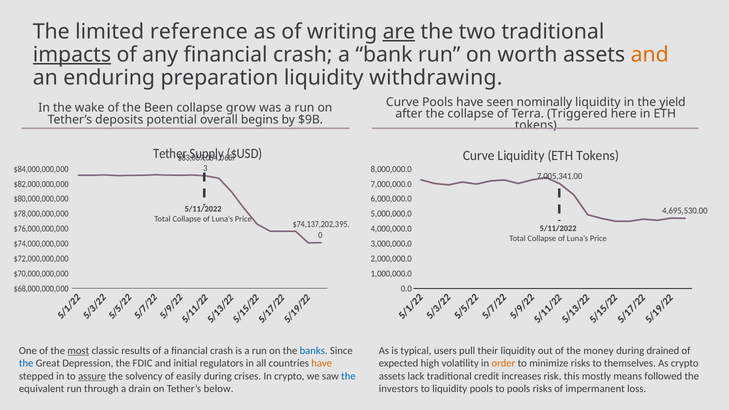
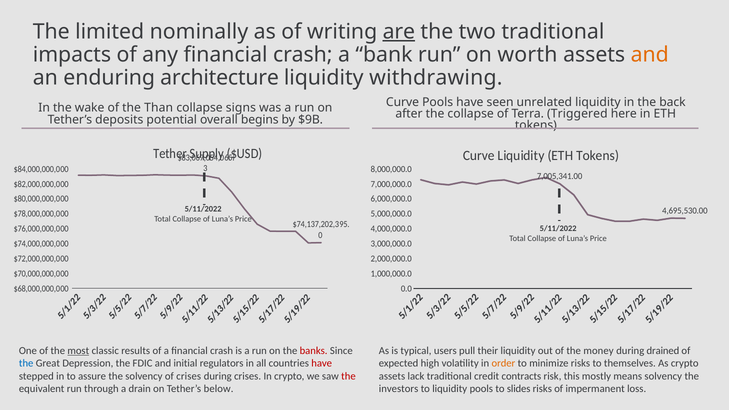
reference: reference -> nominally (199, 32)
impacts underline: present -> none (72, 55)
preparation: preparation -> architecture (220, 78)
nominally: nominally -> unrelated (544, 102)
yield: yield -> back (672, 102)
Been: Been -> Than (159, 108)
grow: grow -> signs (241, 108)
banks colour: blue -> red (314, 351)
have colour: orange -> red (322, 363)
assure underline: present -> none (92, 376)
of easily: easily -> crises (189, 376)
the colour: blue -> red (348, 376)
increases: increases -> contracts (521, 376)
means followed: followed -> solvency (663, 376)
to pools: pools -> slides (519, 389)
